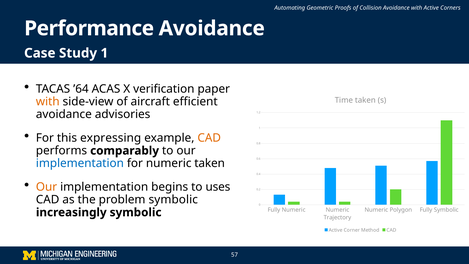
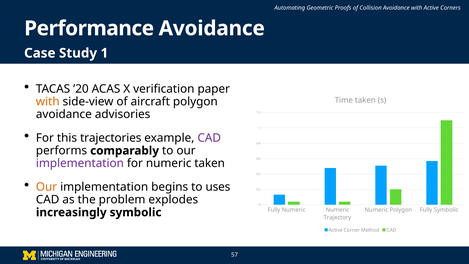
’64: ’64 -> ’20 (81, 89)
aircraft efficient: efficient -> polygon (195, 102)
expressing: expressing -> trajectories (111, 138)
CAD colour: orange -> purple (209, 138)
implementation colour: blue -> purple (80, 163)
problem symbolic: symbolic -> explodes (173, 200)
